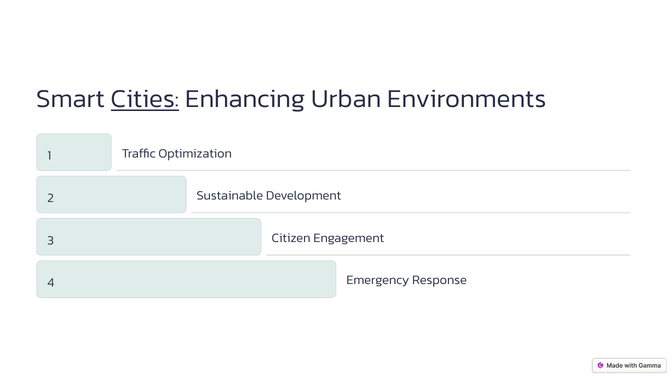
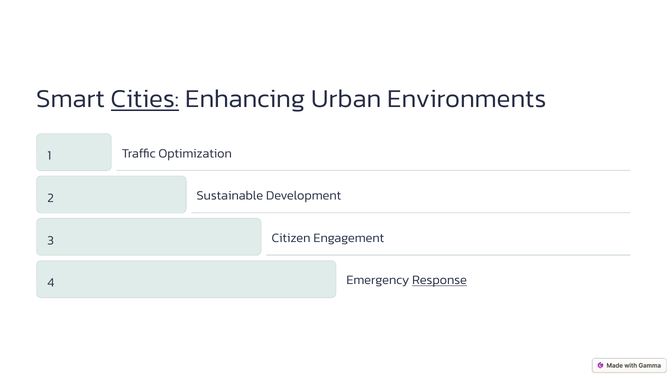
Response underline: none -> present (440, 280)
